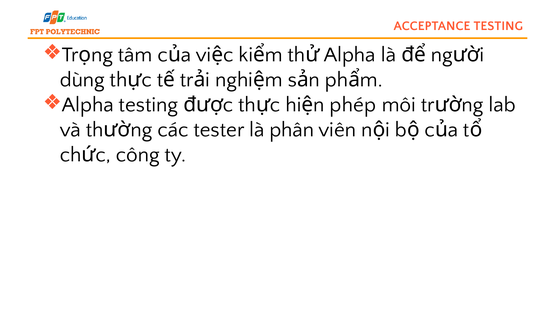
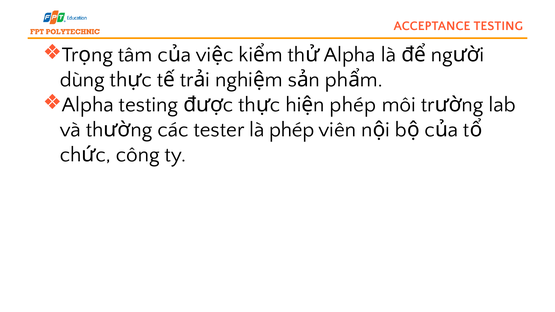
là phân: phân -> phép (292, 130)
